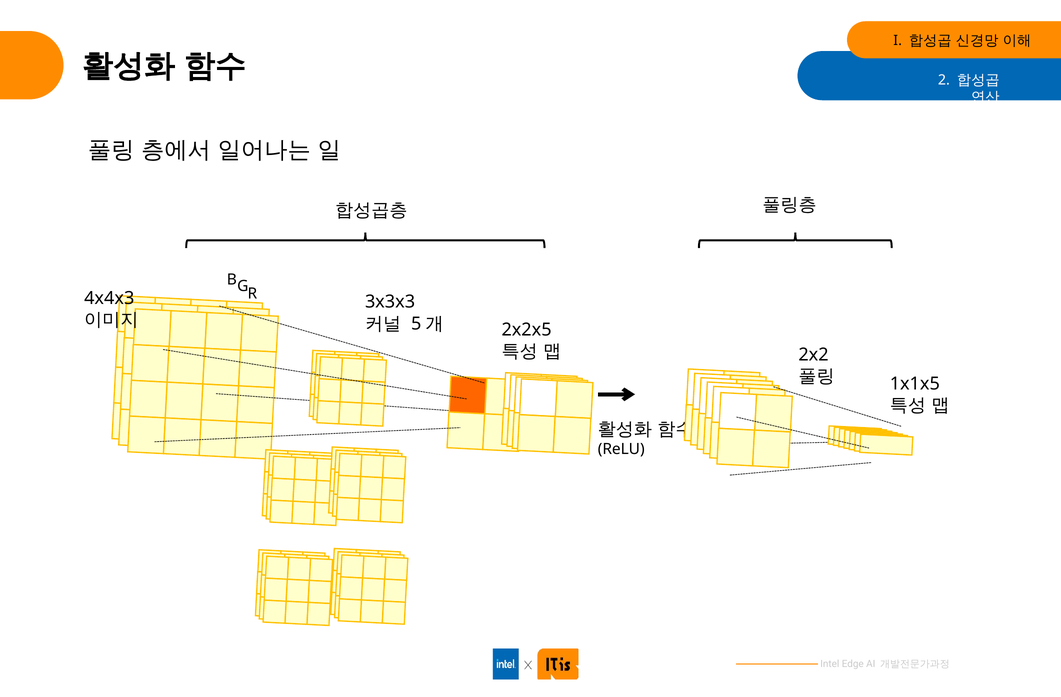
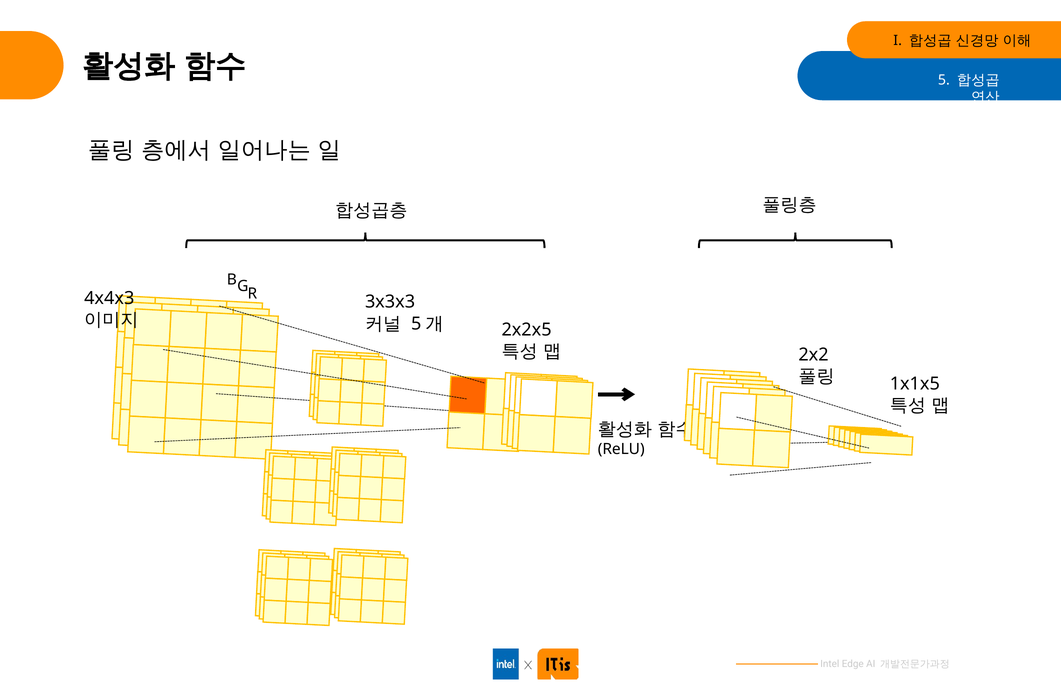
2: 2 -> 5 (944, 80)
